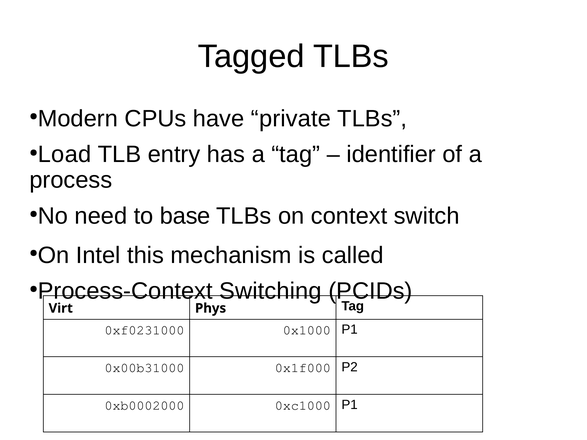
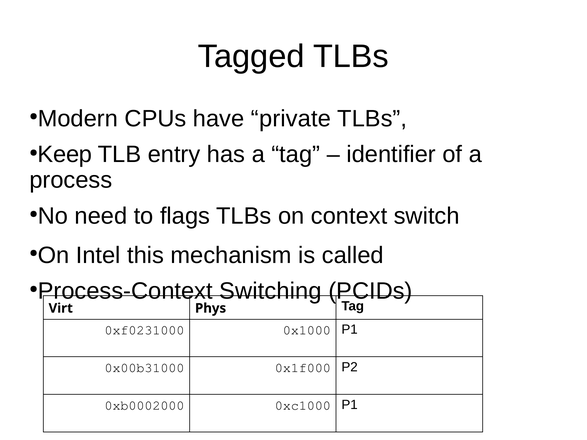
Load: Load -> Keep (65, 155)
base: base -> flags (185, 216)
